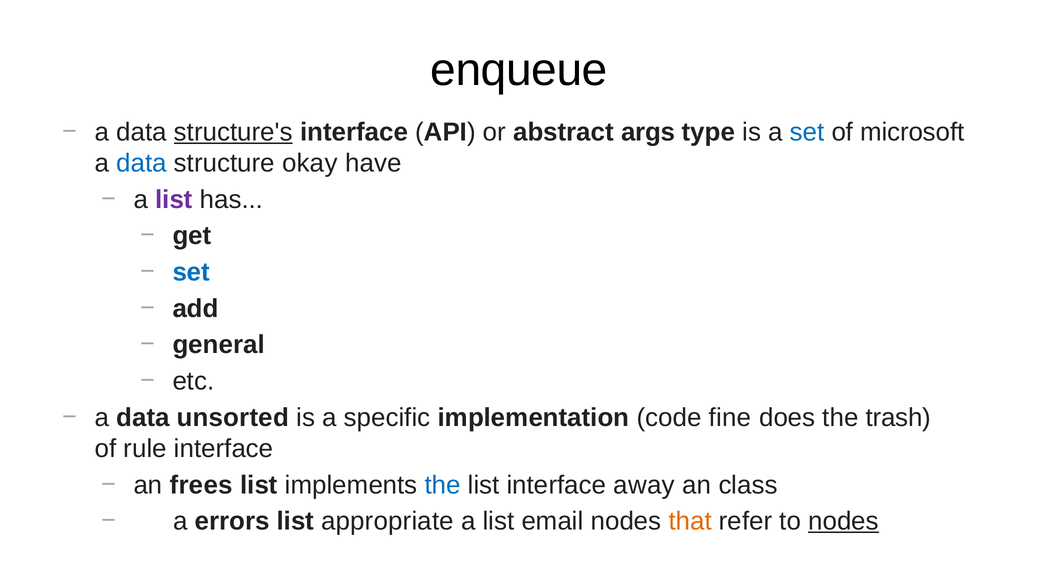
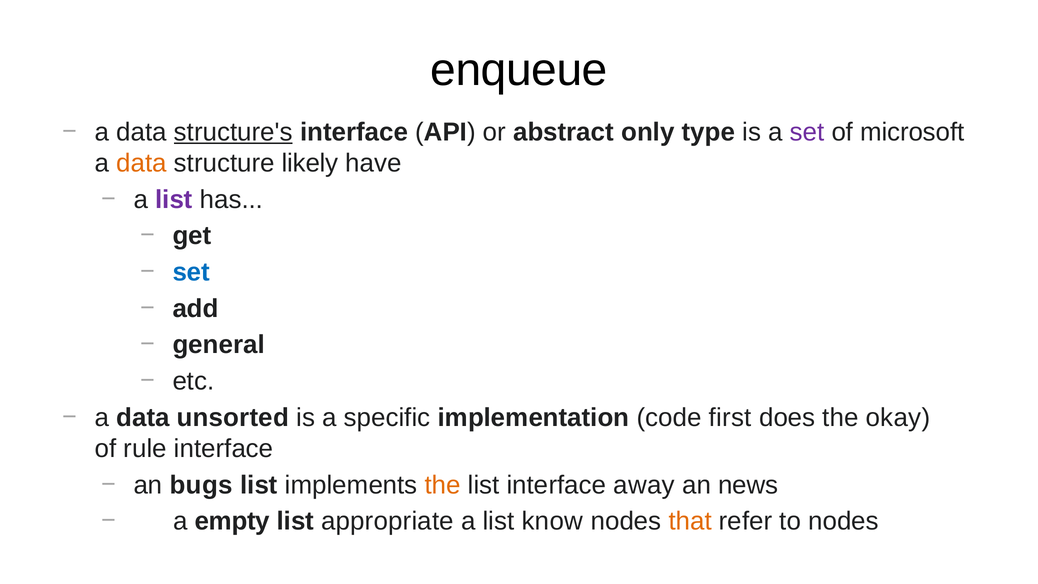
args: args -> only (648, 132)
set colour: blue -> purple (807, 132)
data colour: blue -> orange (142, 163)
okay: okay -> likely (310, 163)
fine: fine -> first (730, 417)
trash: trash -> okay (898, 417)
frees: frees -> bugs (201, 485)
the colour: blue -> orange (443, 485)
class: class -> news (748, 485)
errors: errors -> empty (232, 521)
email: email -> know (552, 521)
nodes underline: present -> none (844, 521)
